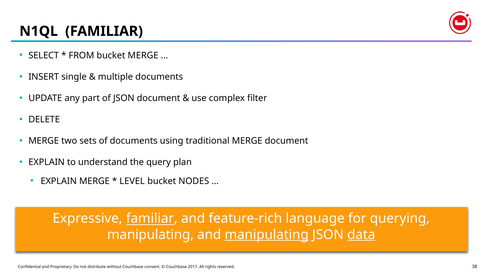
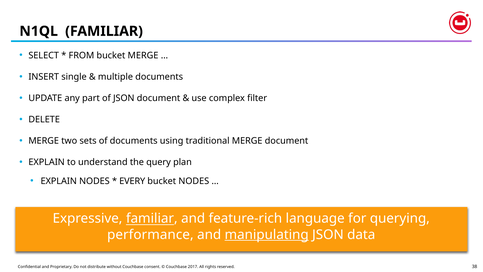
EXPLAIN MERGE: MERGE -> NODES (94, 181)
LEVEL: LEVEL -> EVERY (132, 181)
manipulating: manipulating -> performance (150, 234)
data underline: present -> none (361, 234)
